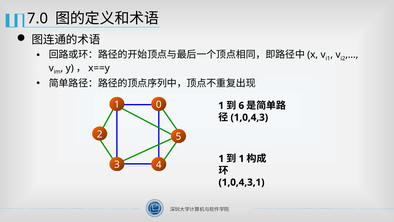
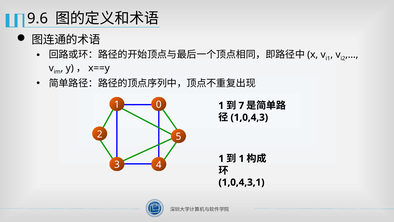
7.0: 7.0 -> 9.6 (38, 19)
6: 6 -> 7 (241, 105)
